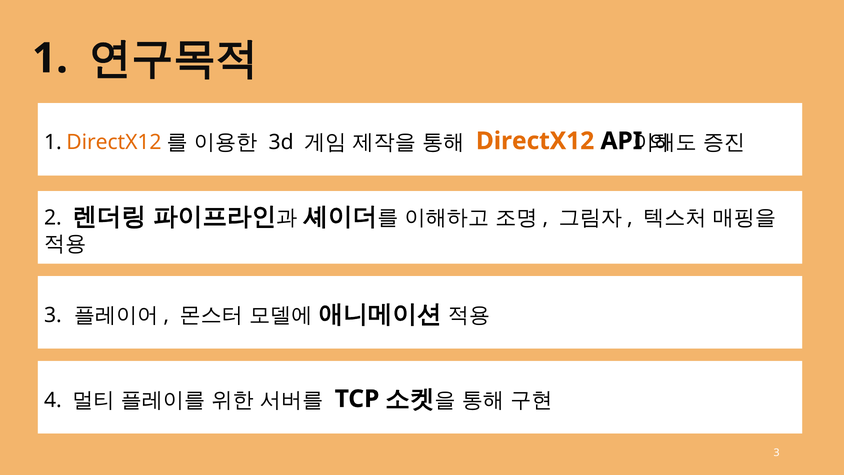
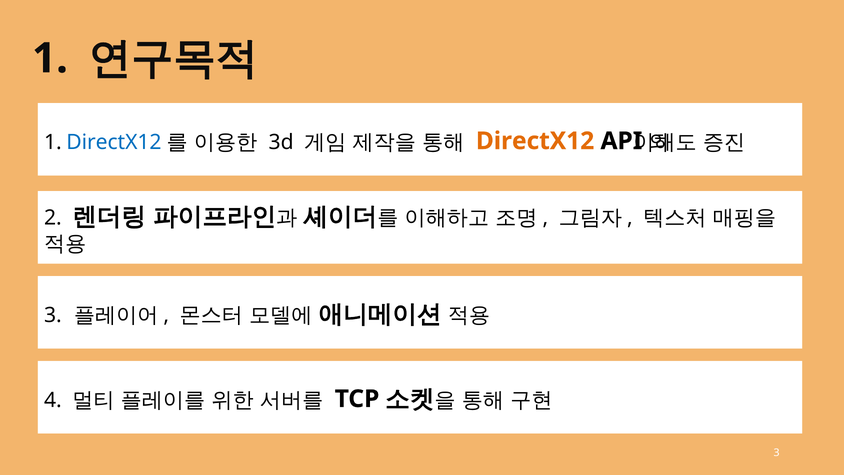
DirectX12 colour: orange -> blue (114, 142)
